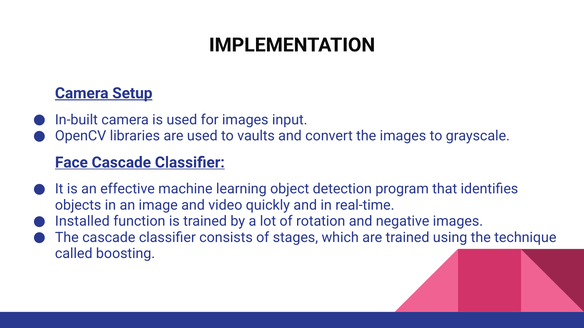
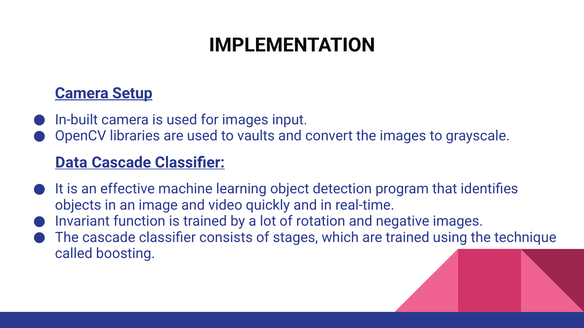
Face: Face -> Data (71, 163)
Installed: Installed -> Invariant (82, 222)
